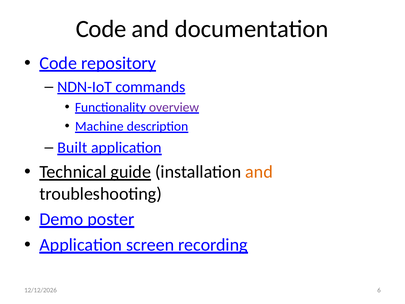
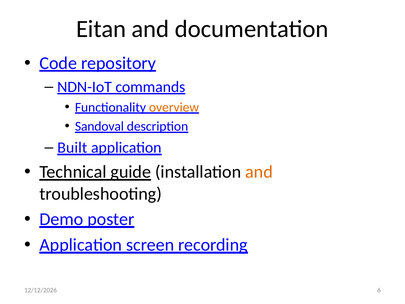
Code: Code -> Eitan (101, 29)
overview colour: purple -> orange (174, 107)
Machine: Machine -> Sandoval (99, 126)
